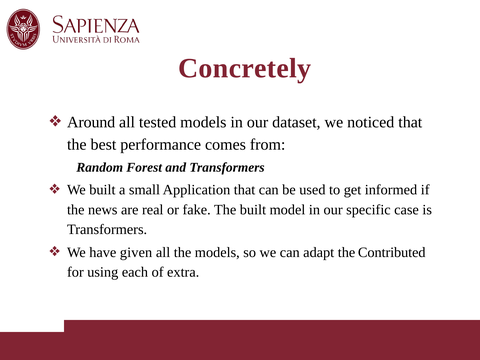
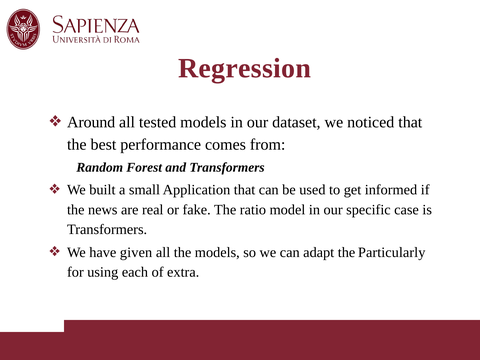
Concretely: Concretely -> Regression (245, 68)
The built: built -> ratio (253, 210)
Contributed: Contributed -> Particularly (392, 252)
